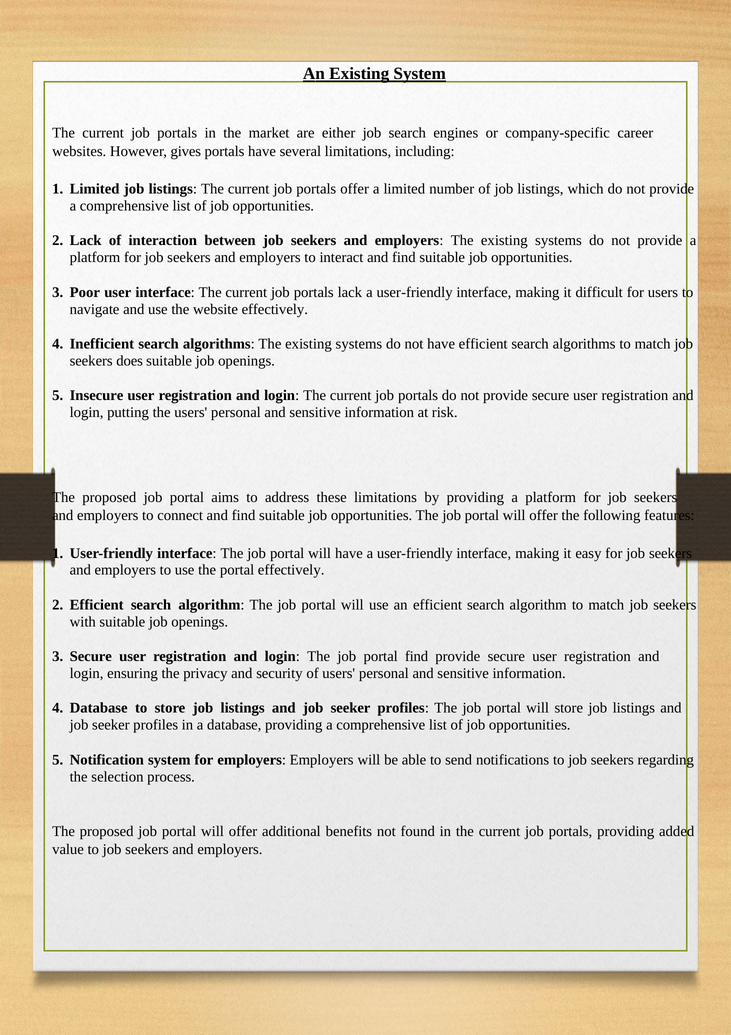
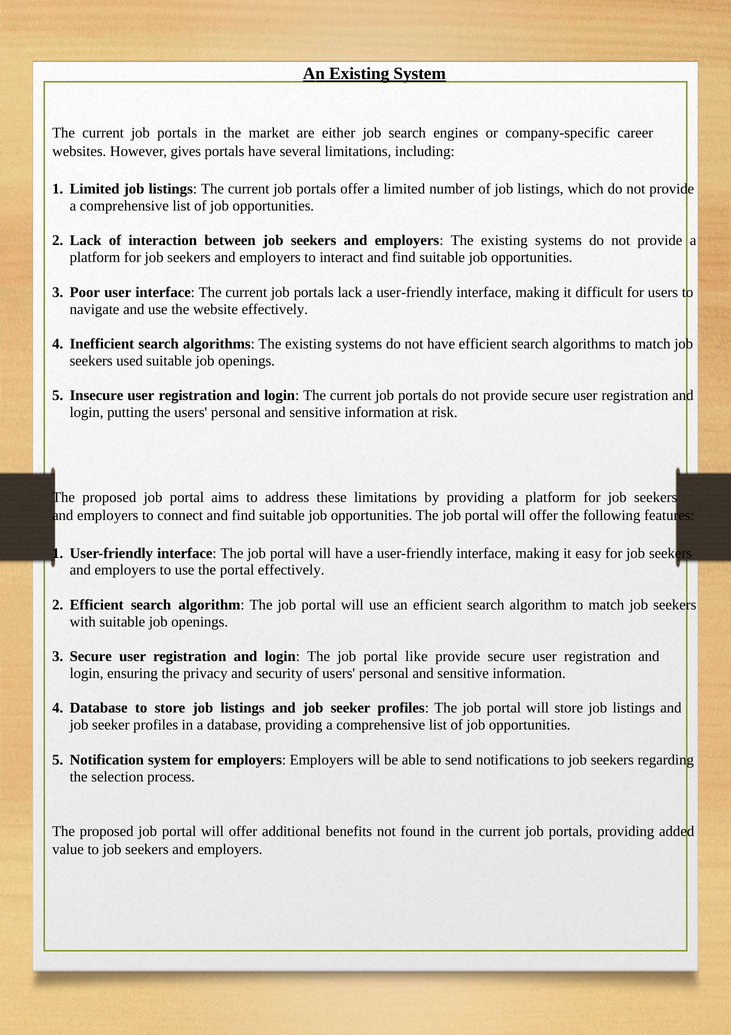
does: does -> used (130, 361)
portal find: find -> like (416, 656)
